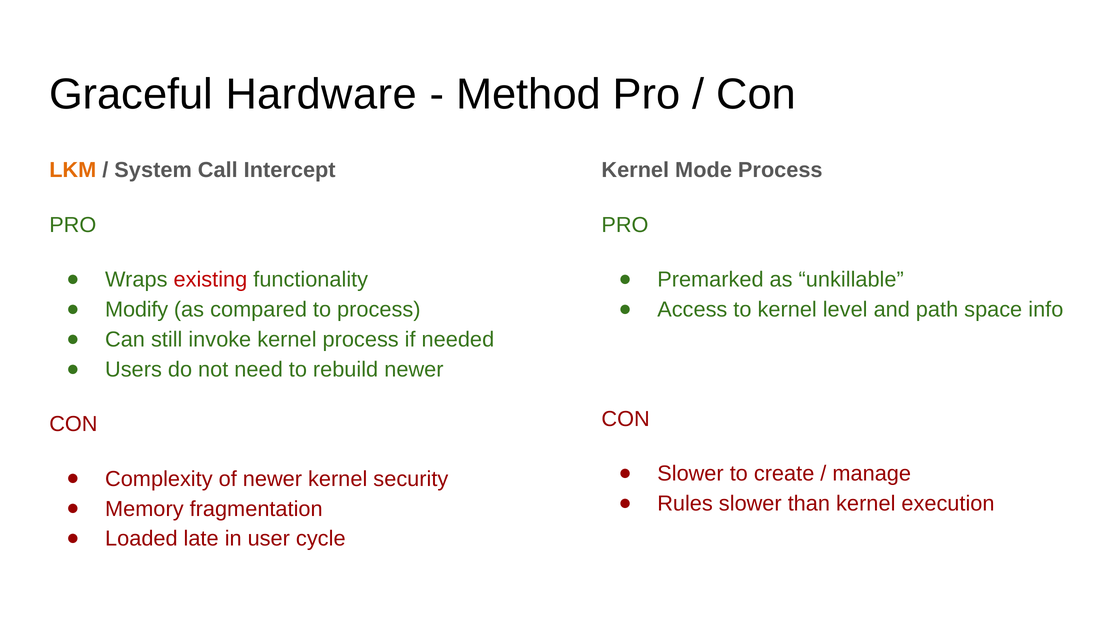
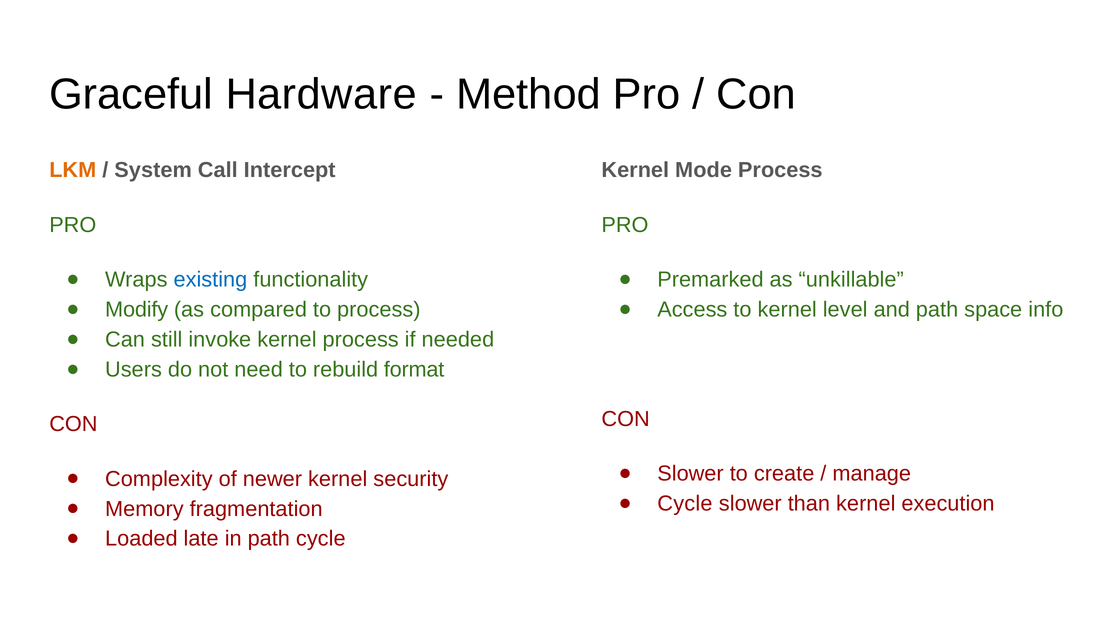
existing colour: red -> blue (210, 280)
rebuild newer: newer -> format (414, 370)
Rules: Rules -> Cycle (685, 504)
in user: user -> path (269, 539)
